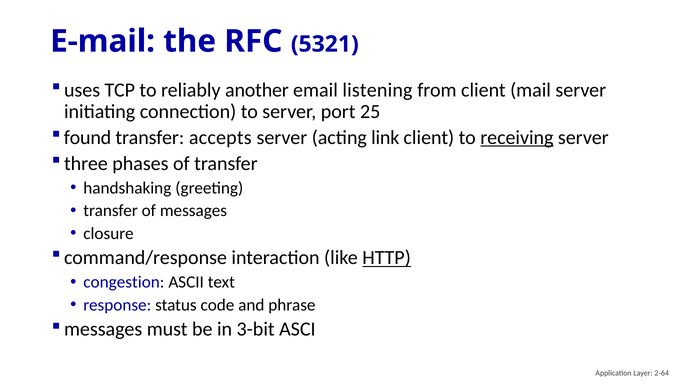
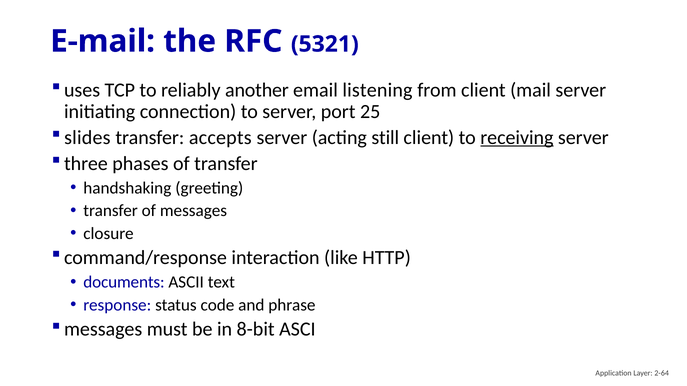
found: found -> slides (87, 138)
link: link -> still (385, 138)
HTTP underline: present -> none (387, 258)
congestion: congestion -> documents (124, 283)
3-bit: 3-bit -> 8-bit (256, 330)
